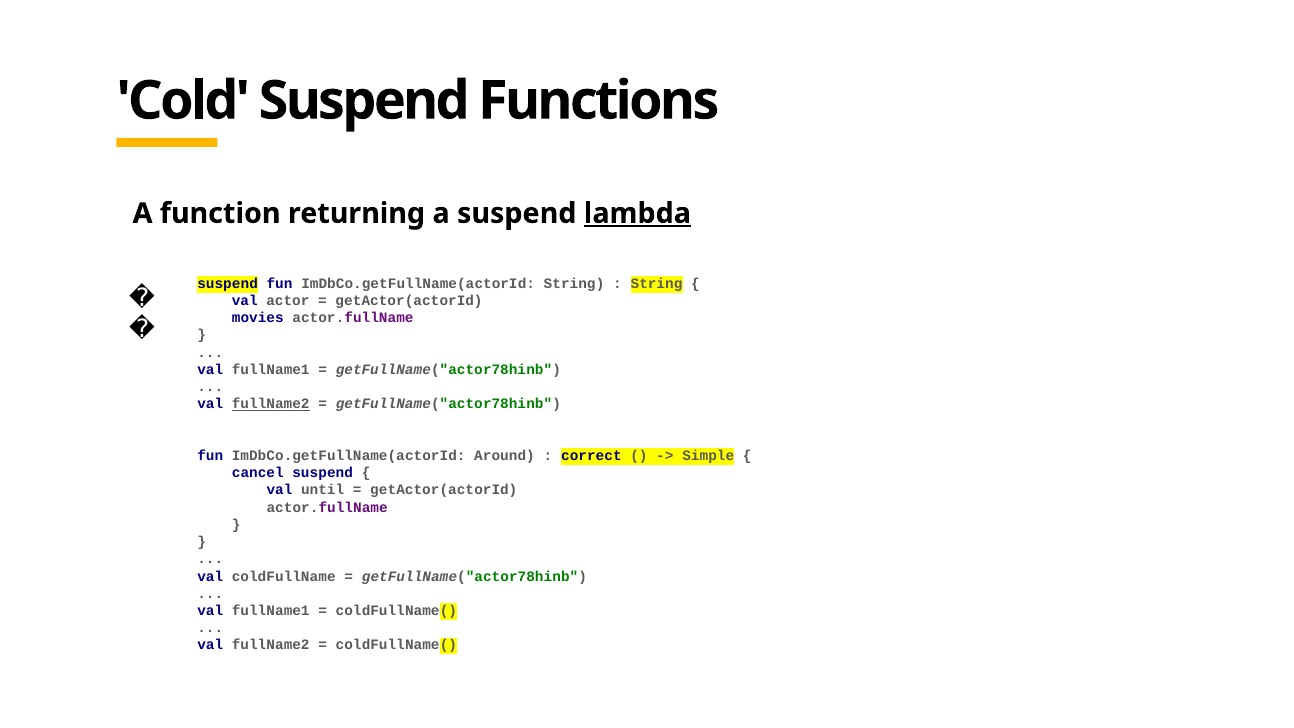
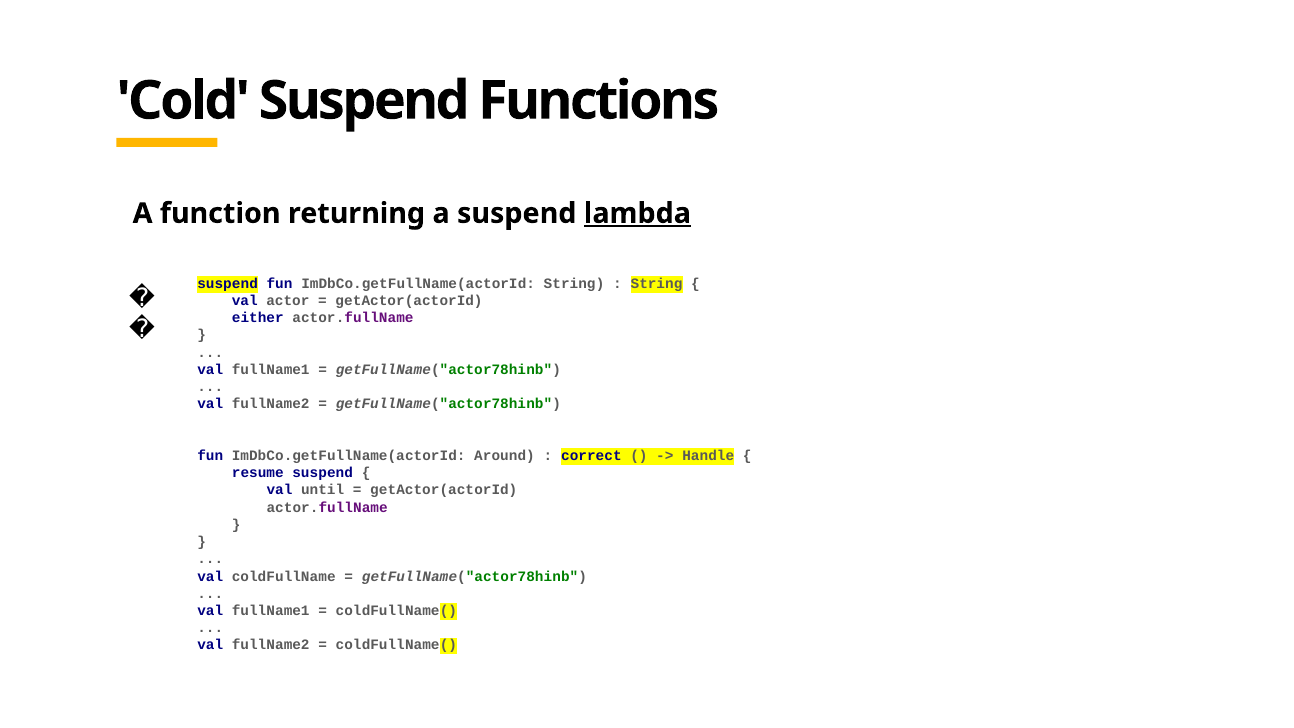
movies: movies -> either (258, 318)
fullName2 underline: present -> none (271, 404)
Simple: Simple -> Handle (708, 456)
cancel: cancel -> resume (258, 473)
